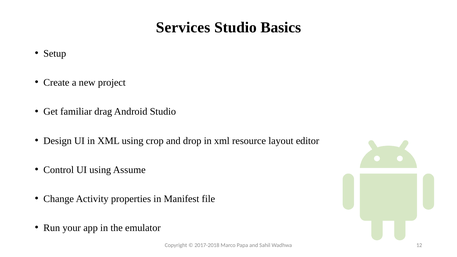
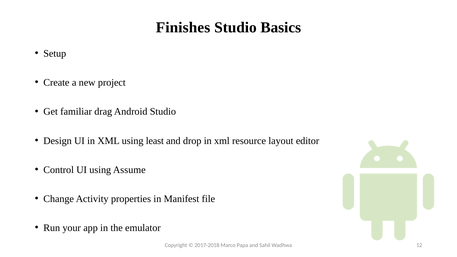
Services: Services -> Finishes (183, 27)
crop: crop -> least (155, 141)
